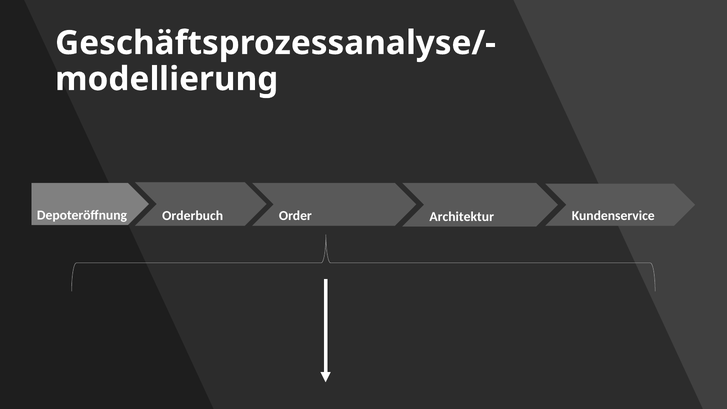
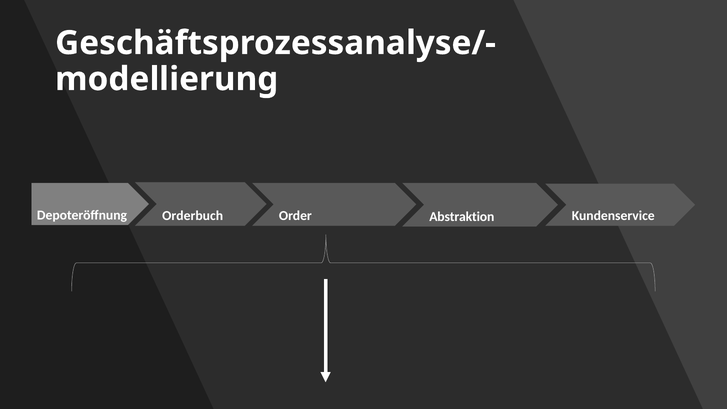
Architektur: Architektur -> Abstraktion (462, 217)
